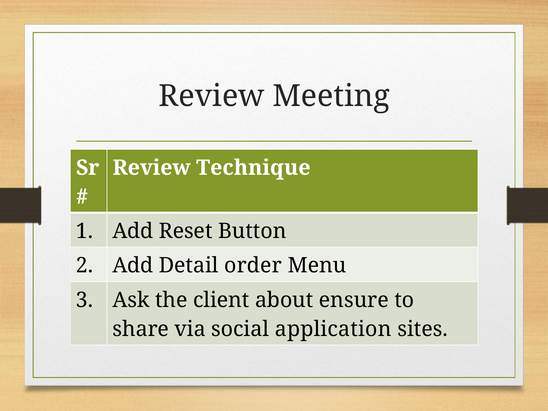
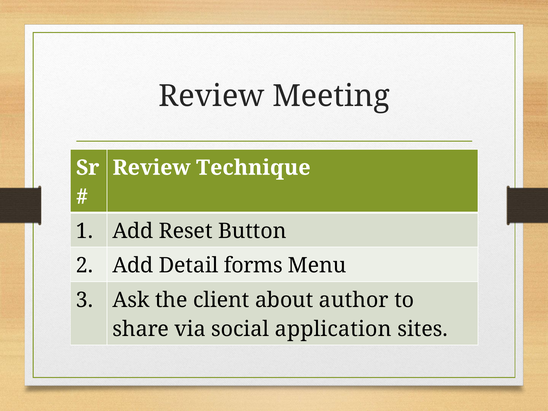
order: order -> forms (253, 266)
ensure: ensure -> author (354, 300)
